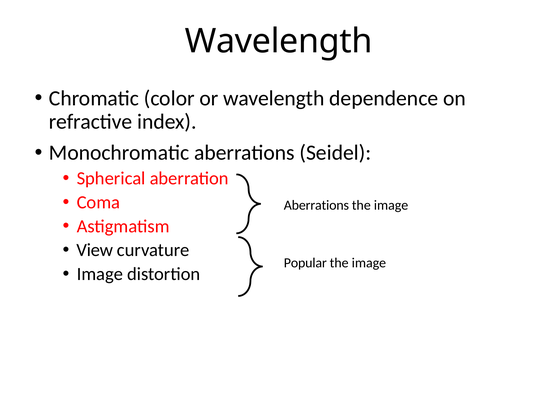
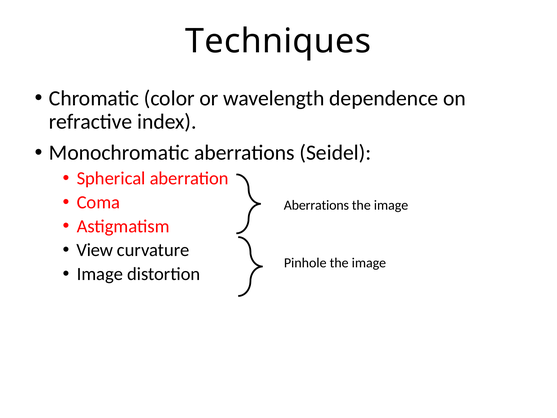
Wavelength: Wavelength -> Techniques (278, 41)
Popular: Popular -> Pinhole (305, 263)
